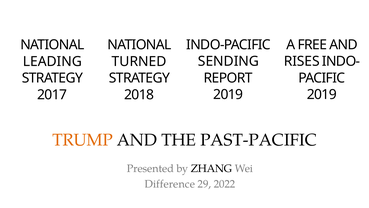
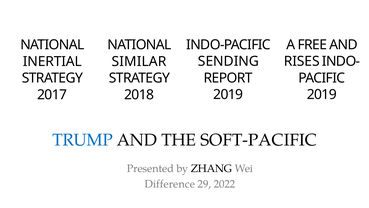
LEADING: LEADING -> INERTIAL (52, 61)
TURNED: TURNED -> SIMILAR (139, 61)
TRUMP colour: orange -> blue (83, 140)
PAST-PACIFIC: PAST-PACIFIC -> SOFT-PACIFIC (259, 140)
